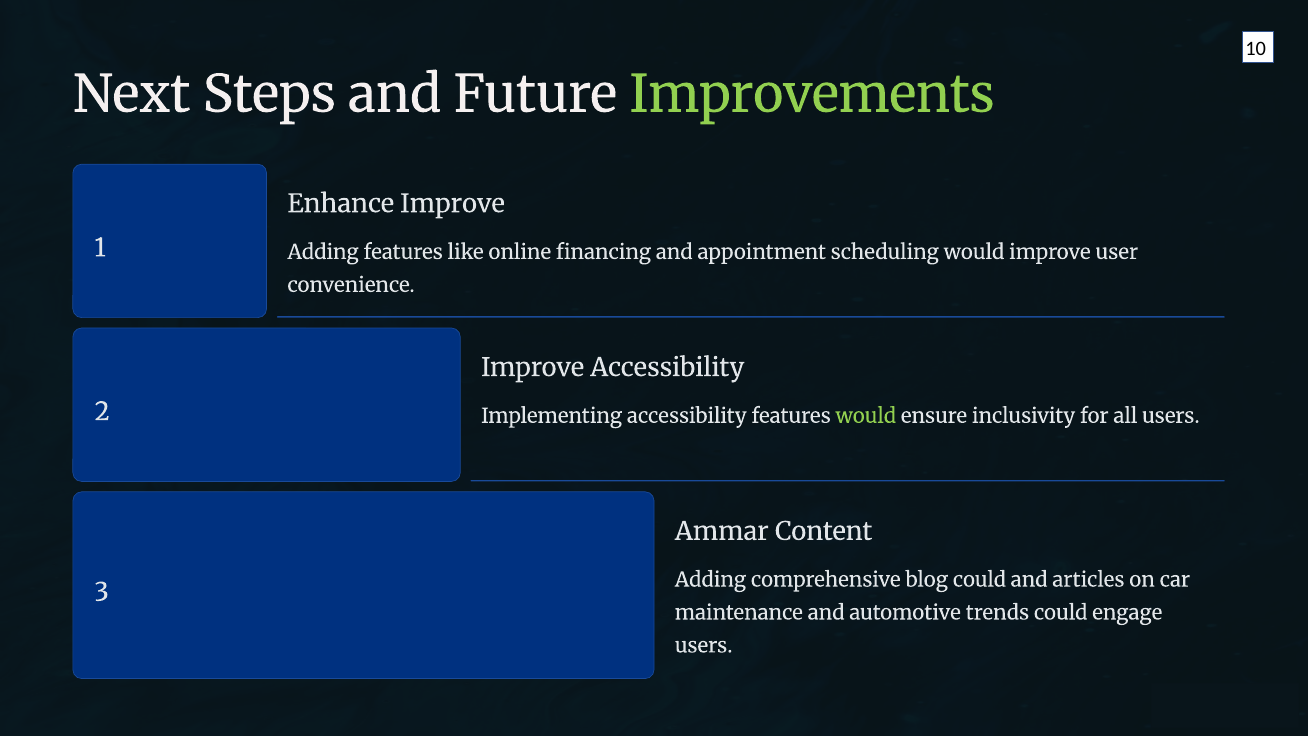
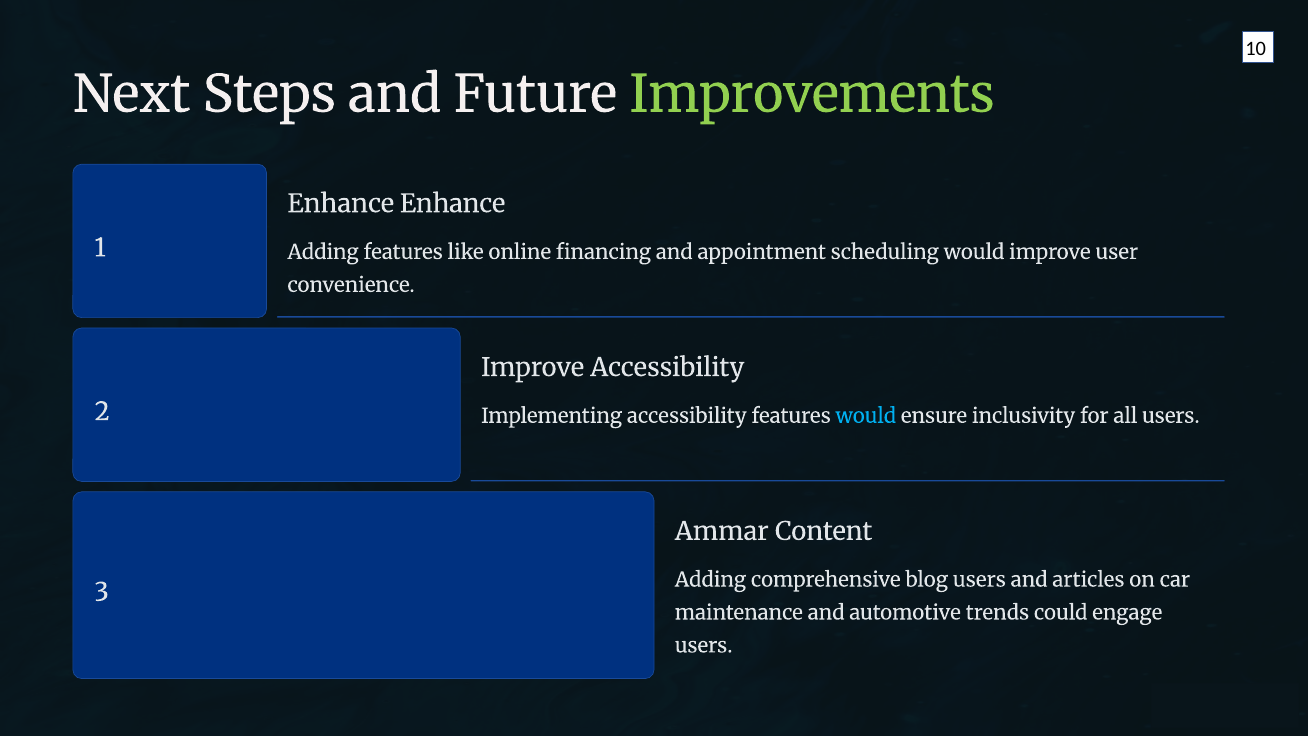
Enhance Improve: Improve -> Enhance (453, 204)
would colour: light green -> light blue (866, 416)
blog could: could -> users (979, 580)
